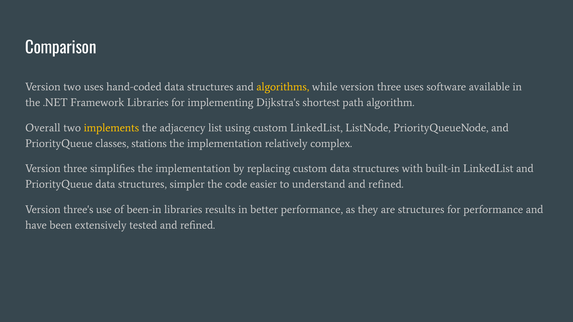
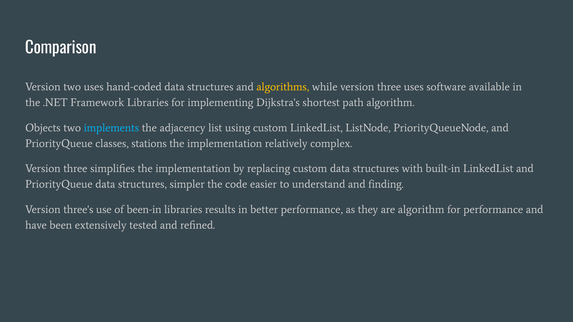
Overall: Overall -> Objects (43, 128)
implements colour: yellow -> light blue (111, 128)
understand and refined: refined -> finding (386, 184)
are structures: structures -> algorithm (421, 210)
